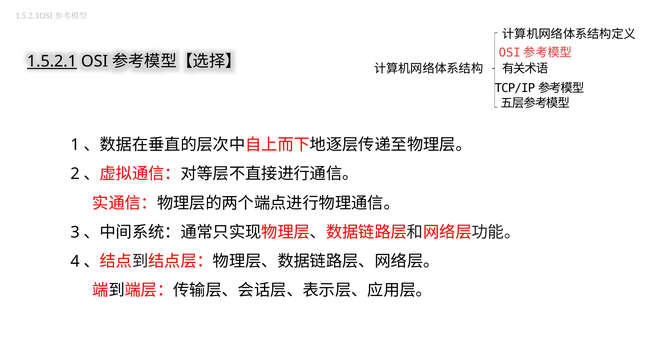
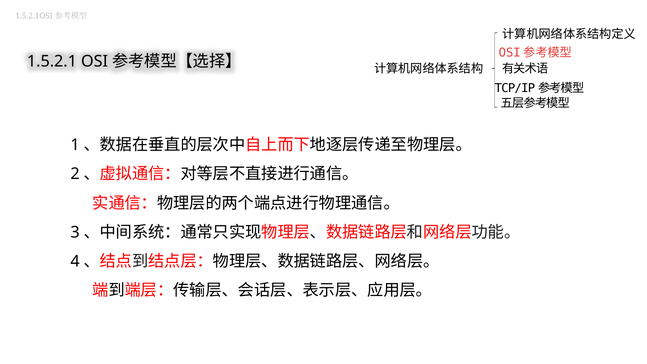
1.5.2.1 underline: present -> none (52, 61)
